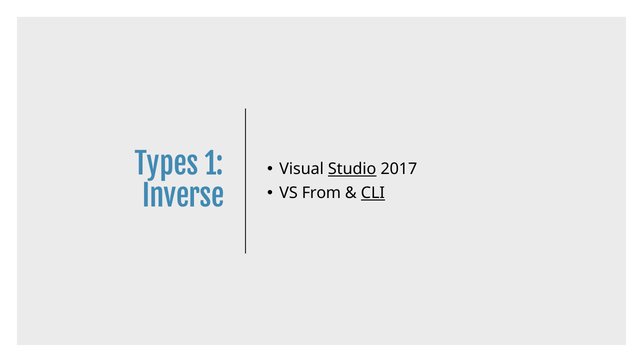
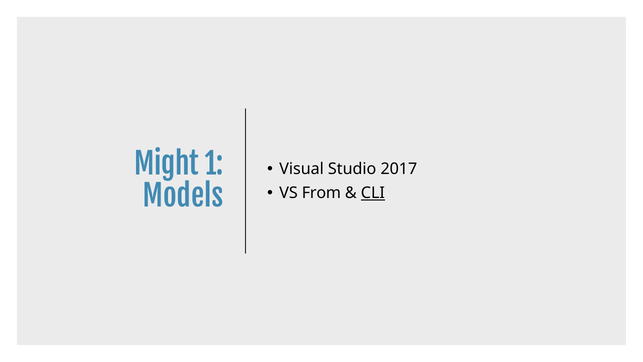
Types: Types -> Might (167, 165)
Studio underline: present -> none (352, 169)
Inverse: Inverse -> Models (183, 197)
